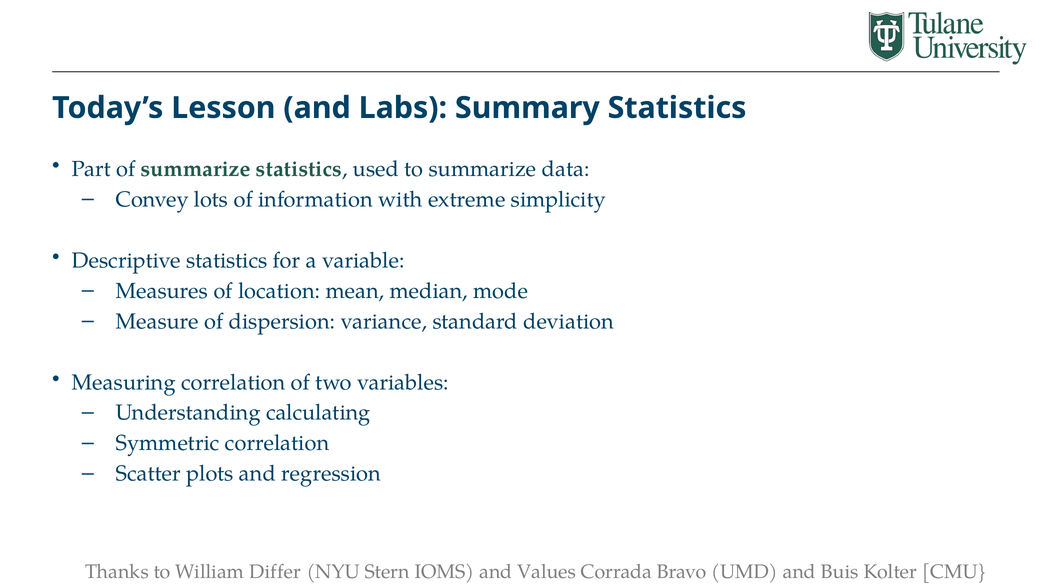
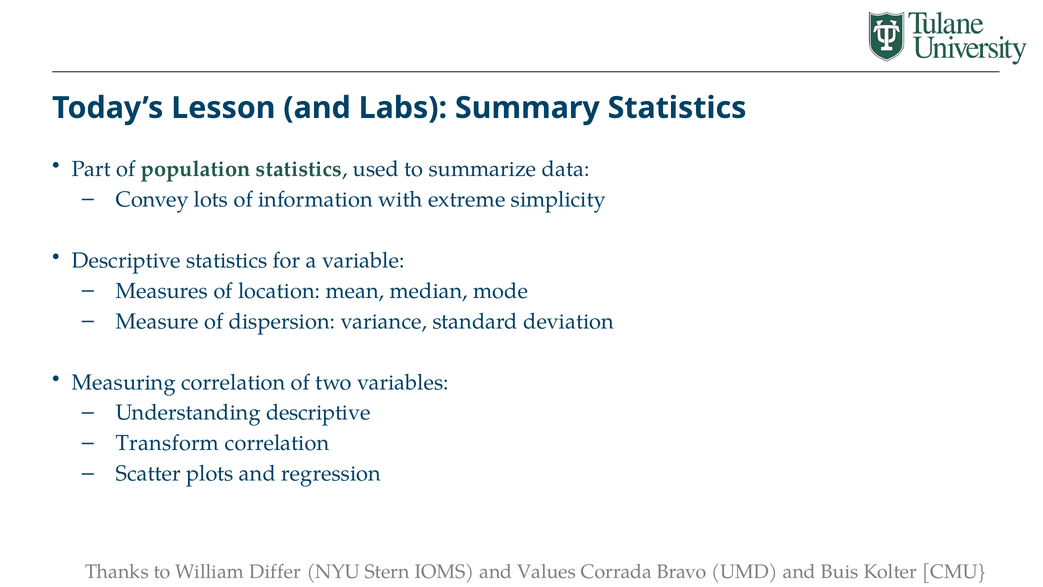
of summarize: summarize -> population (196, 169)
Understanding calculating: calculating -> descriptive (318, 413)
Symmetric: Symmetric -> Transform (168, 443)
